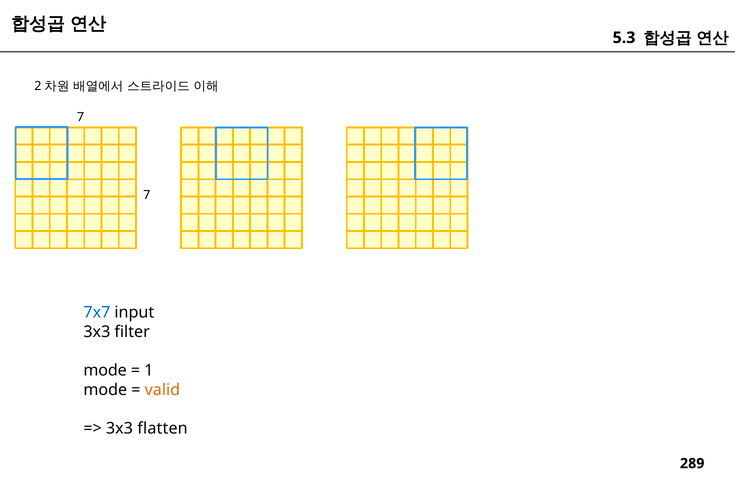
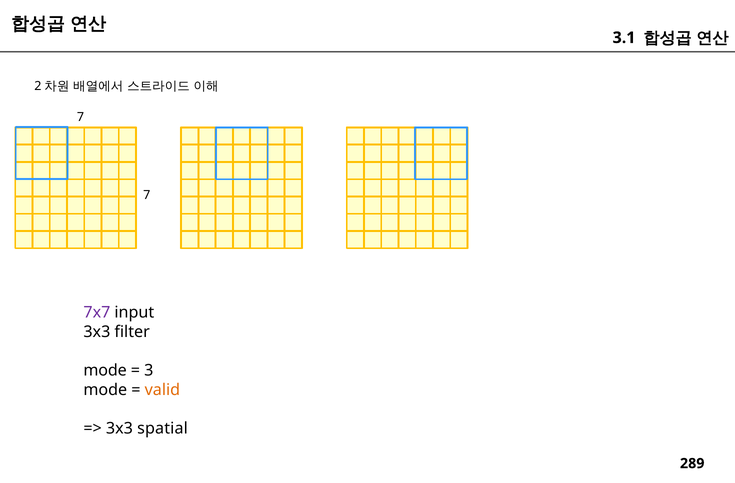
5.3: 5.3 -> 3.1 (624, 38)
7x7 colour: blue -> purple (97, 312)
1: 1 -> 3 (149, 370)
flatten: flatten -> spatial (163, 428)
